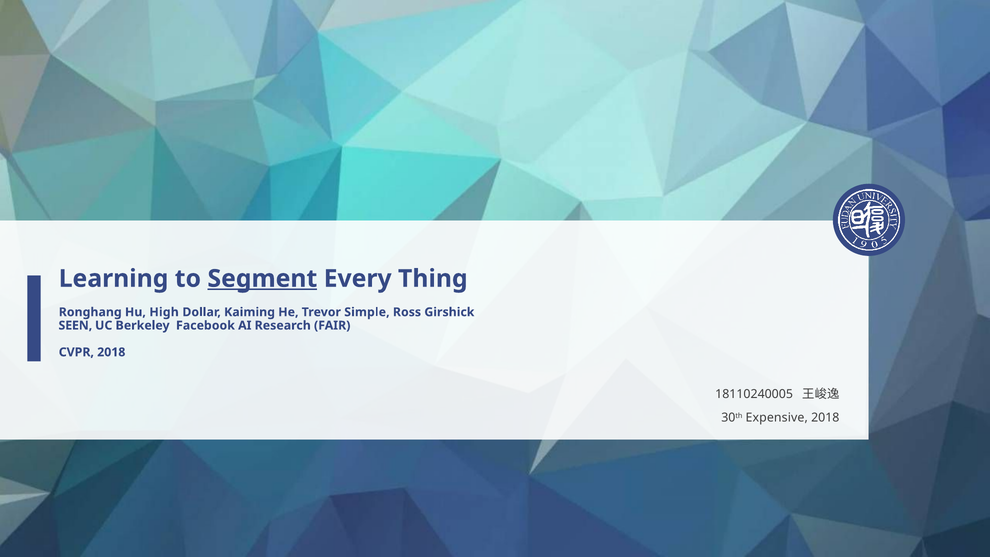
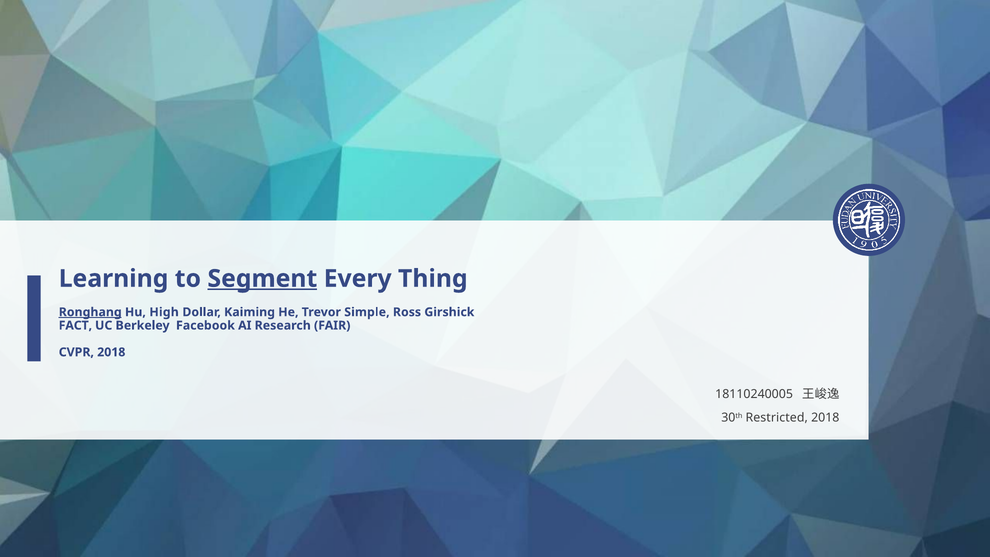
Ronghang underline: none -> present (90, 312)
SEEN: SEEN -> FACT (75, 325)
Expensive: Expensive -> Restricted (777, 418)
